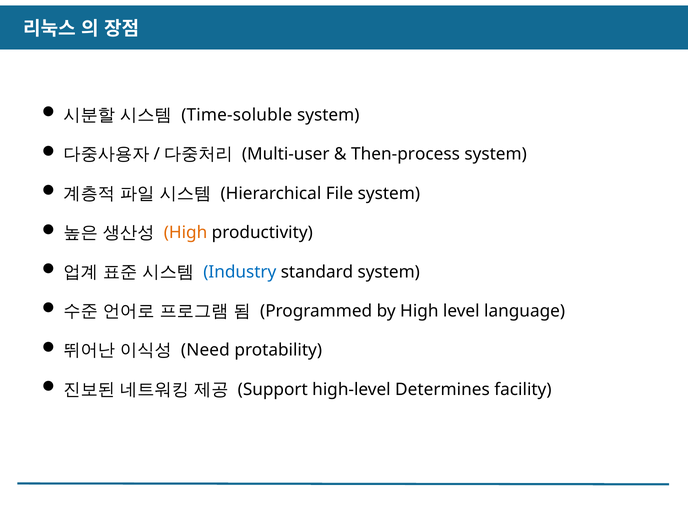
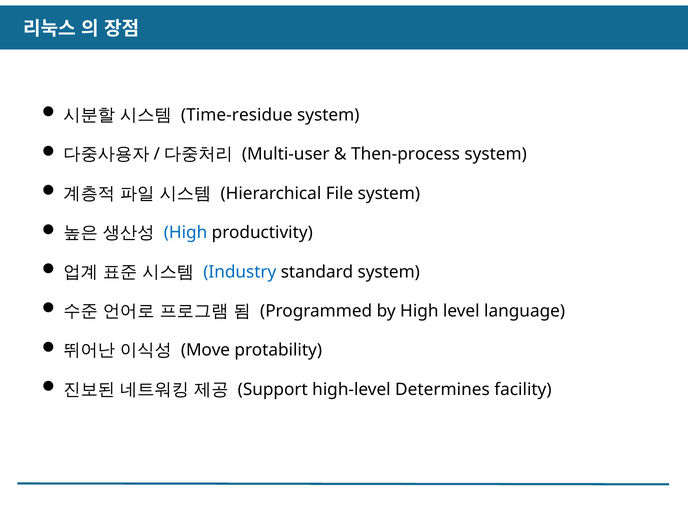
Time-soluble: Time-soluble -> Time-residue (237, 115)
High colour: orange -> blue (186, 233)
Need: Need -> Move (206, 350)
